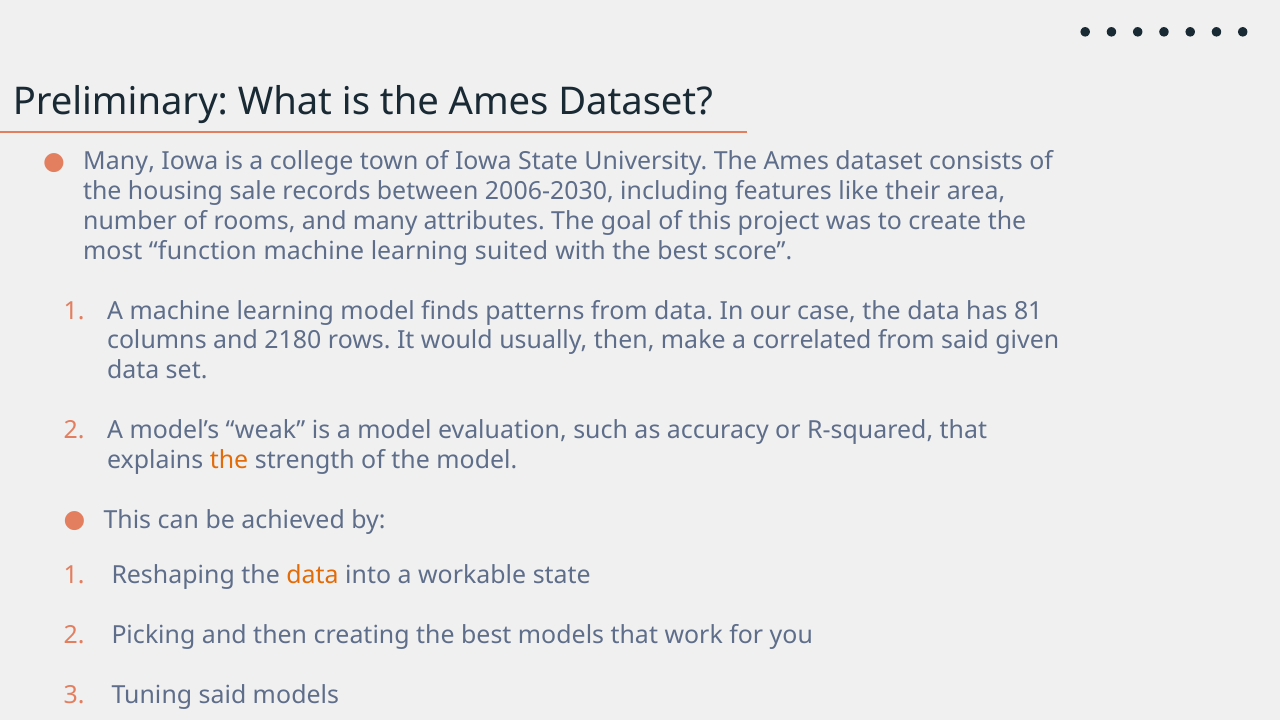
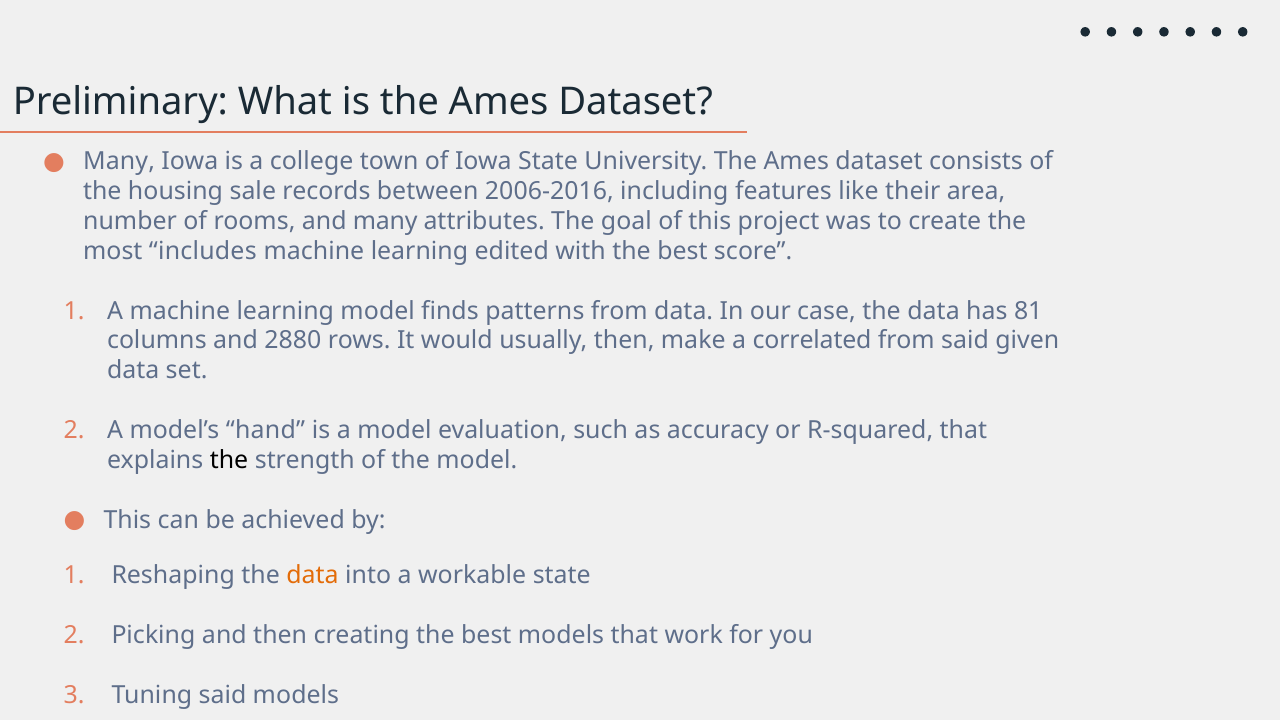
2006-2030: 2006-2030 -> 2006-2016 (549, 191)
function: function -> includes (203, 251)
suited: suited -> edited (512, 251)
2180: 2180 -> 2880 (293, 341)
weak: weak -> hand (265, 430)
the colour: orange -> black (229, 460)
